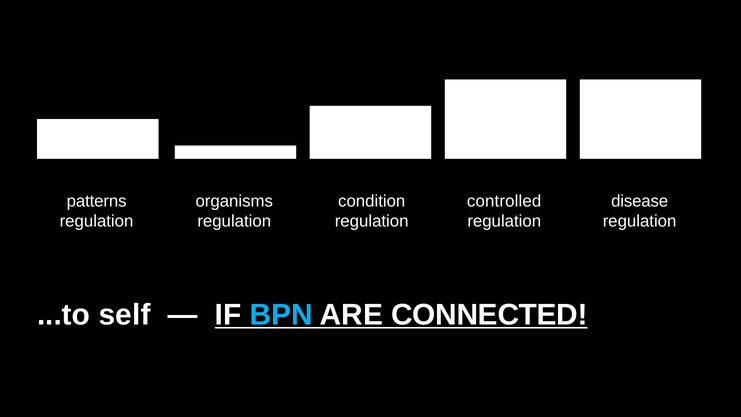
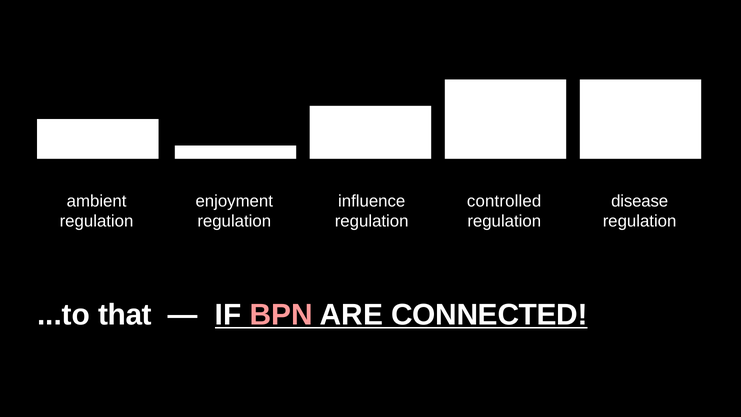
patterns: patterns -> ambient (97, 201)
organisms: organisms -> enjoyment (234, 201)
condition: condition -> influence (372, 201)
self: self -> that (125, 315)
BPN colour: light blue -> pink (281, 315)
